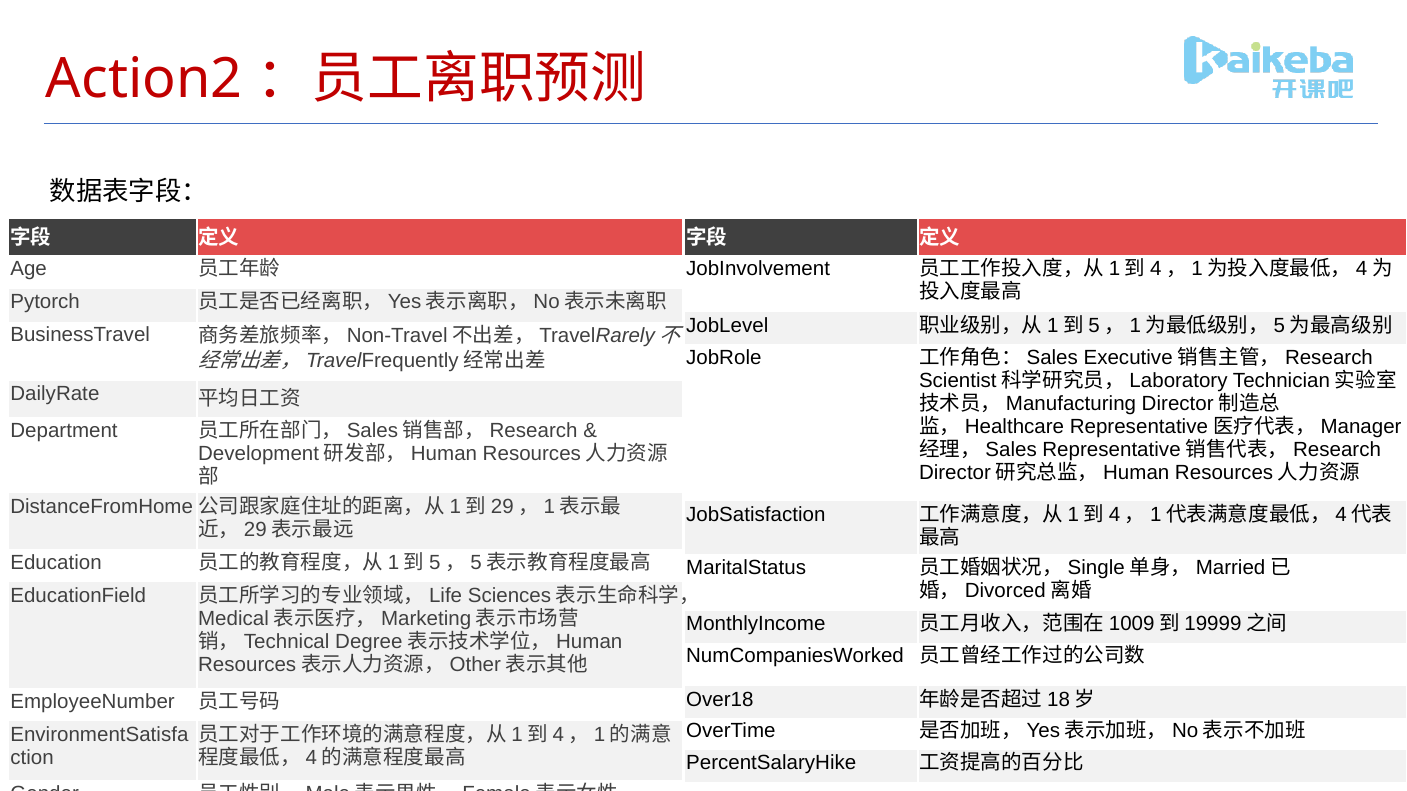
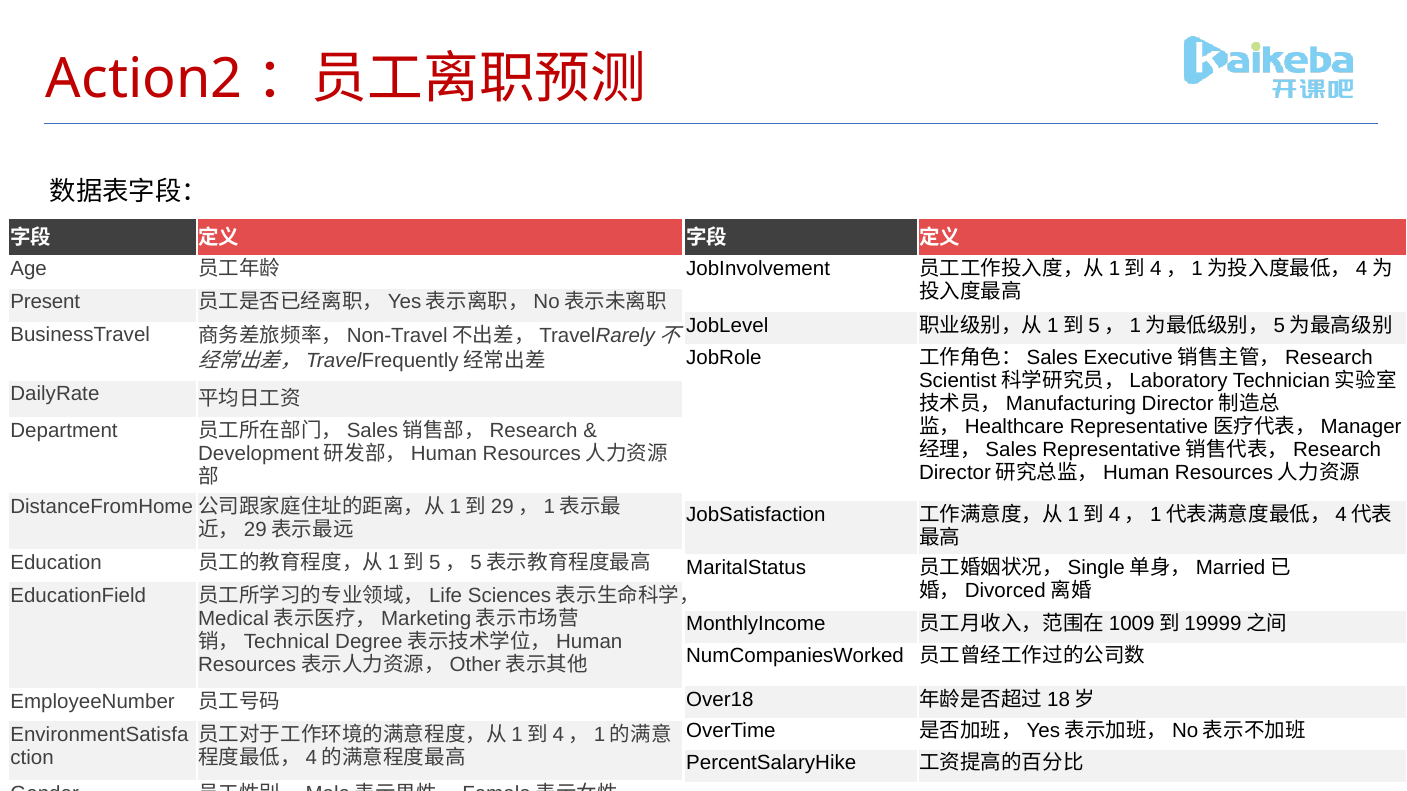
Pytorch: Pytorch -> Present (45, 302)
